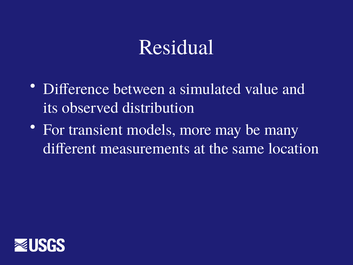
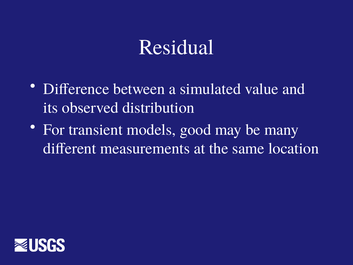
more: more -> good (195, 130)
